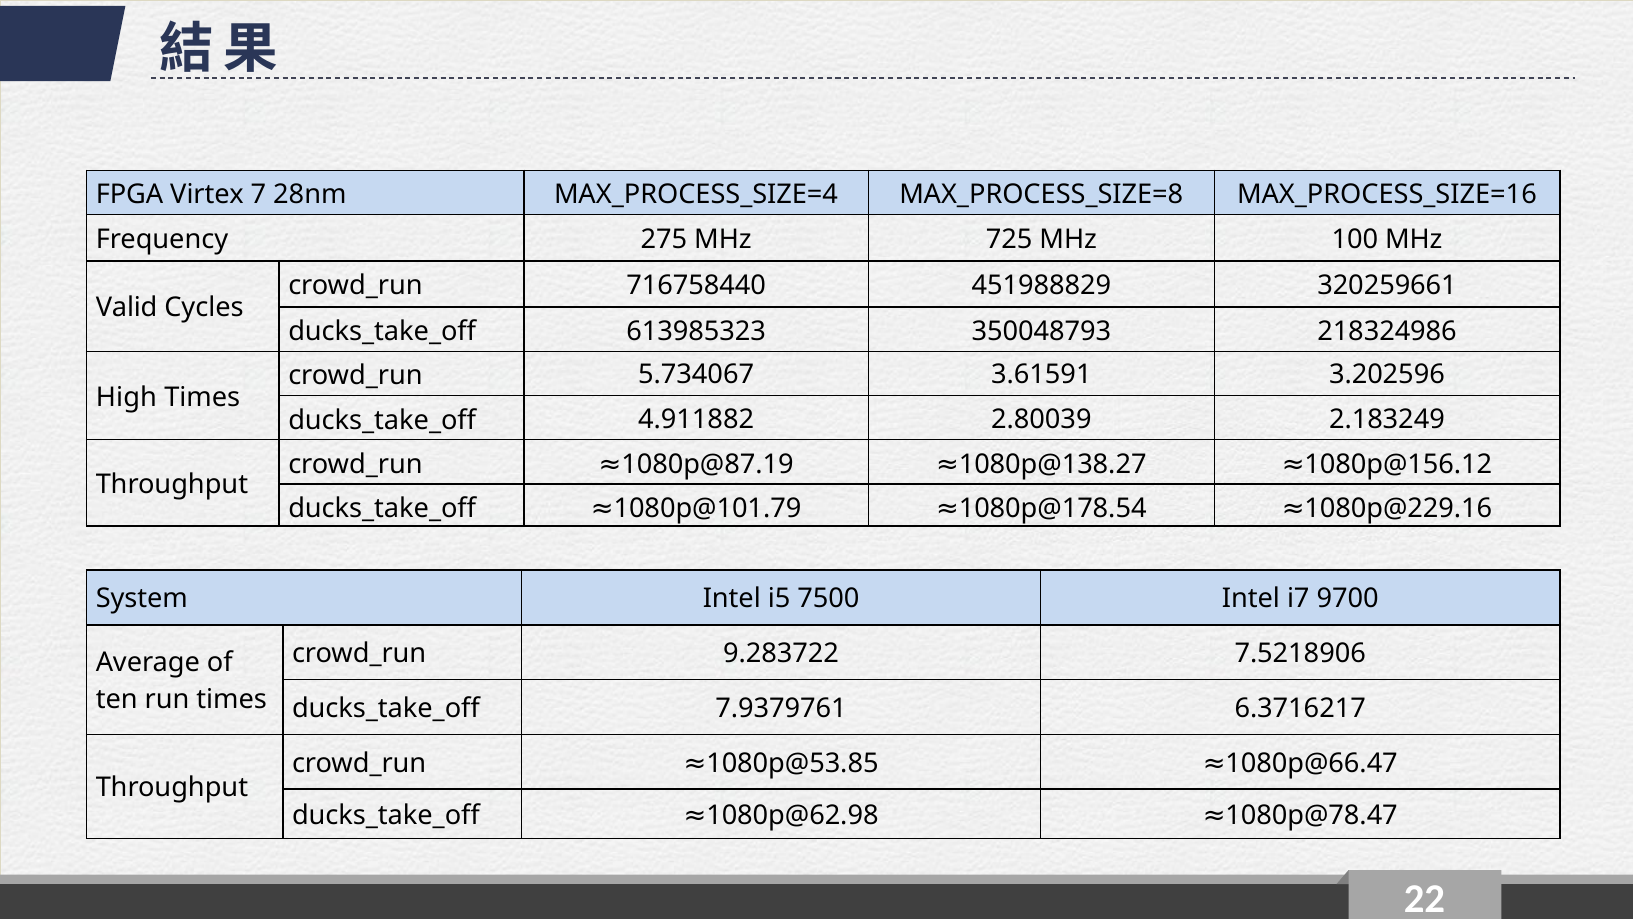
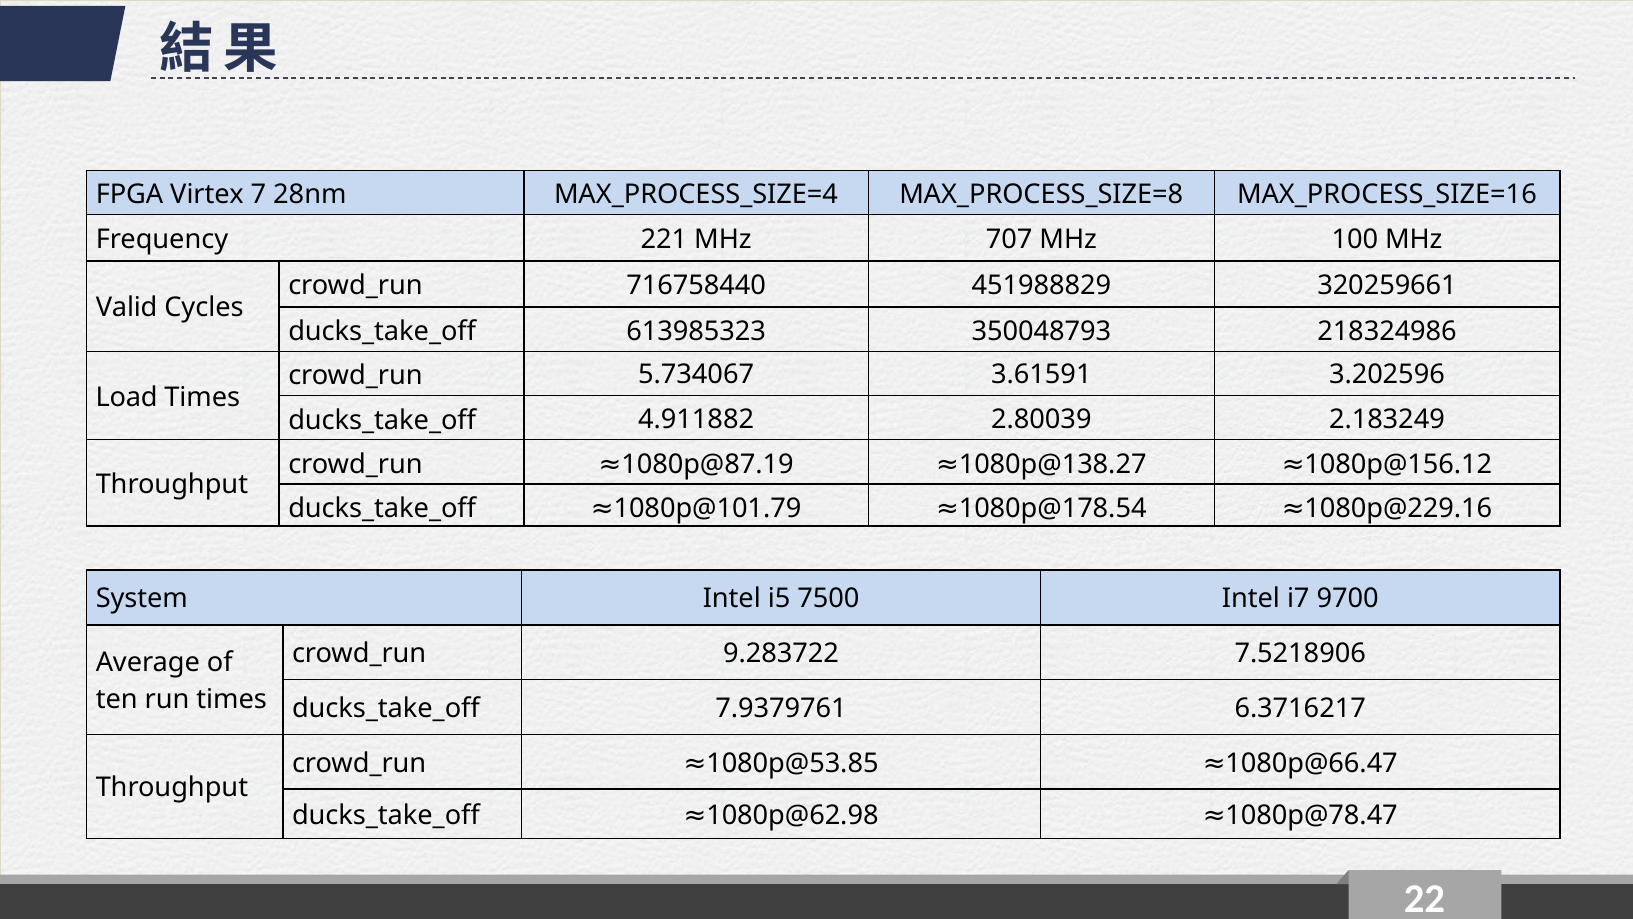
275: 275 -> 221 (664, 239)
725: 725 -> 707 (1009, 239)
High: High -> Load (127, 397)
